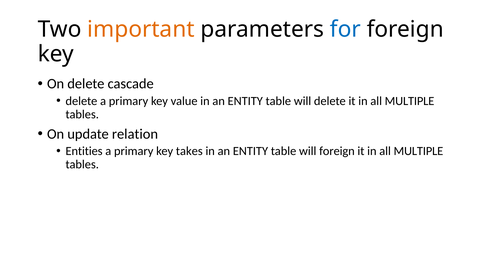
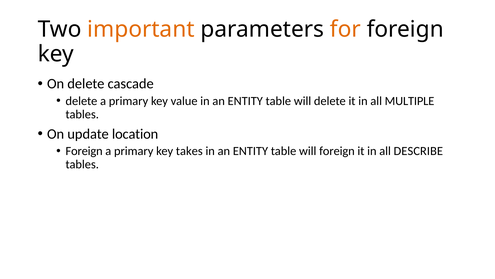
for colour: blue -> orange (345, 29)
relation: relation -> location (135, 134)
Entities: Entities -> Foreign (84, 151)
MULTIPLE: MULTIPLE -> DESCRIBE (418, 151)
